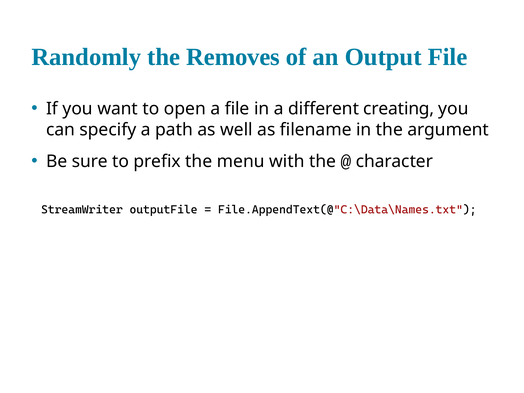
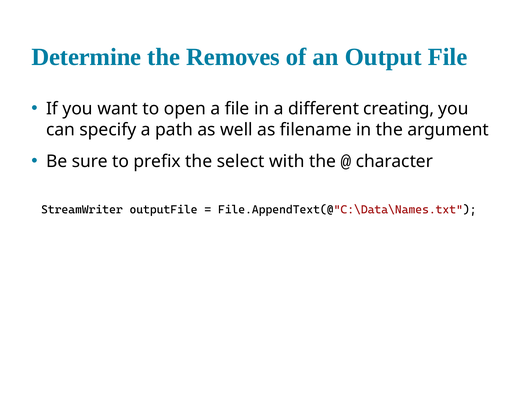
Randomly: Randomly -> Determine (86, 57)
menu: menu -> select (241, 161)
